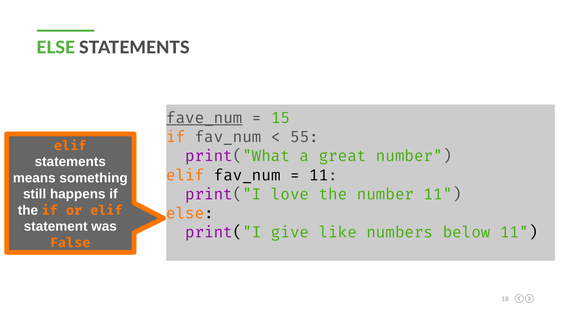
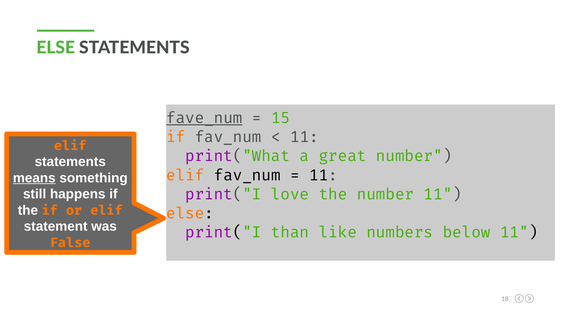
55: 55 -> 11 (304, 137)
means underline: none -> present (34, 178)
give: give -> than (290, 232)
